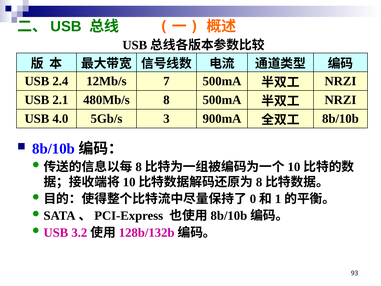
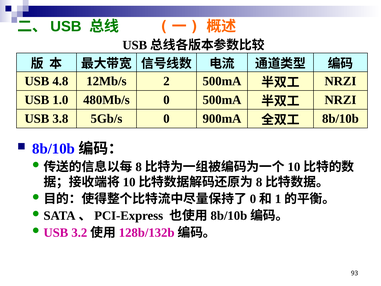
2.4: 2.4 -> 4.8 (60, 81)
7: 7 -> 2 (166, 81)
2.1: 2.1 -> 1.0 (60, 100)
480Mb/s 8: 8 -> 0 (166, 100)
4.0: 4.0 -> 3.8 (60, 119)
5Gb/s 3: 3 -> 0 (166, 119)
